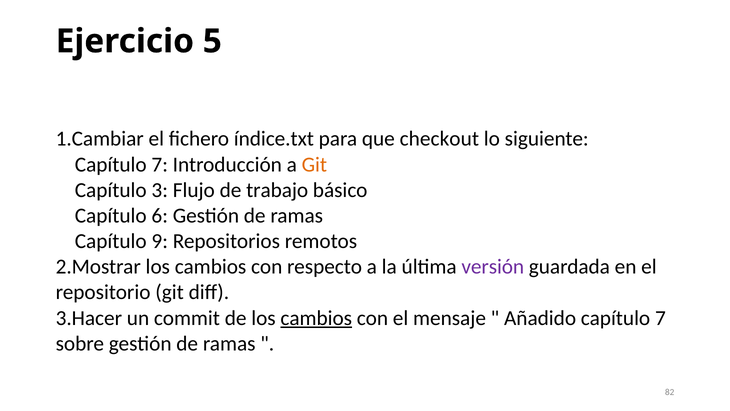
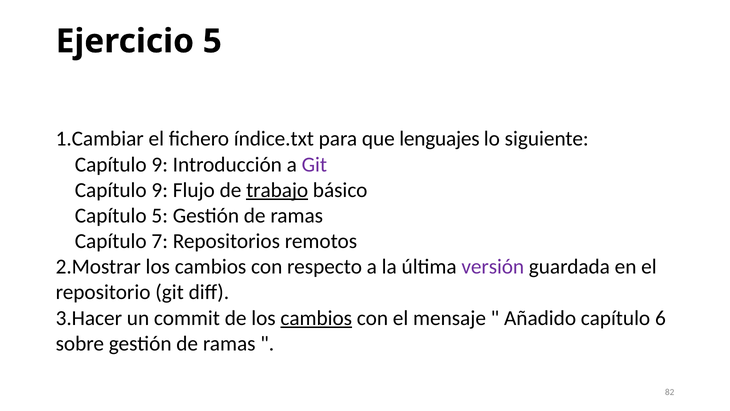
checkout: checkout -> lenguajes (439, 139)
7: 7 -> 9 (160, 164)
Git colour: orange -> purple (314, 164)
3: 3 -> 9 (160, 190)
trabajo underline: none -> present (277, 190)
Capítulo 6: 6 -> 5 (160, 215)
9: 9 -> 7 (160, 241)
Añadido capítulo 7: 7 -> 6 (660, 318)
